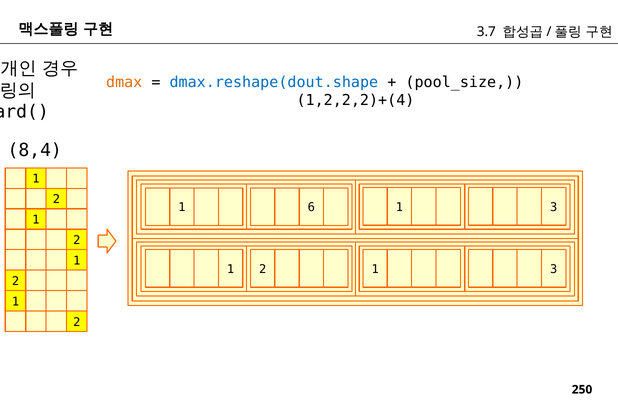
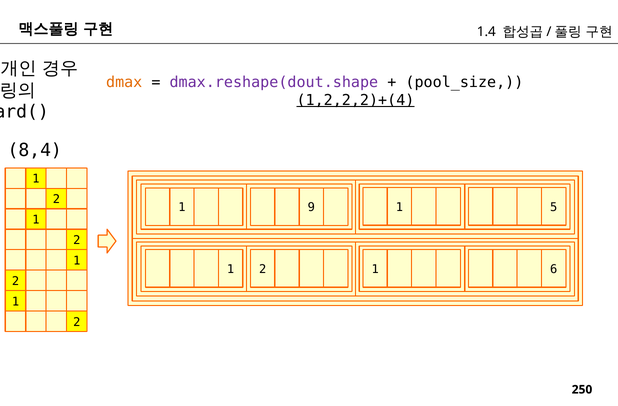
3.7: 3.7 -> 1.4 (486, 32)
dmax.reshape(dout.shape colour: blue -> purple (274, 82)
1,2,2,2)+(4 underline: none -> present (355, 100)
6: 6 -> 9 (311, 207)
3: 3 -> 5 (554, 207)
3: 3 -> 6 (554, 269)
